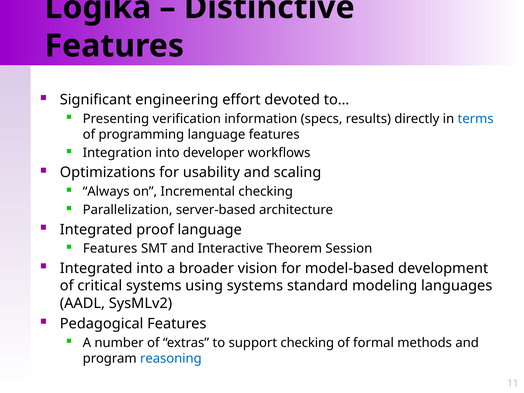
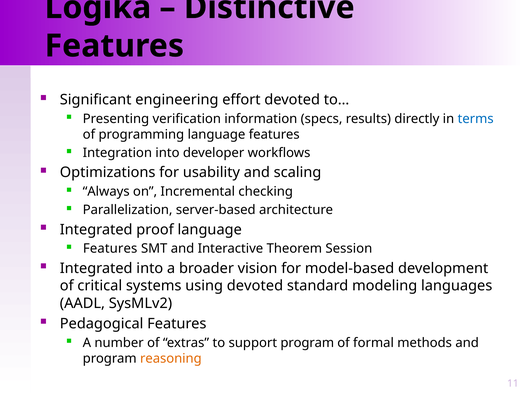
using systems: systems -> devoted (255, 286)
support checking: checking -> program (307, 343)
reasoning colour: blue -> orange (171, 358)
